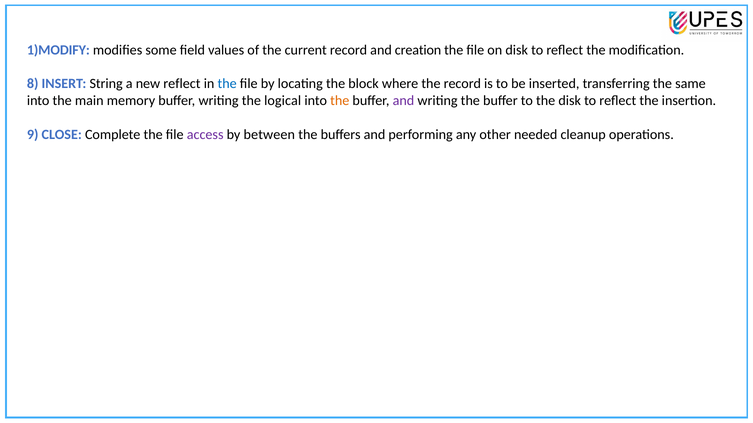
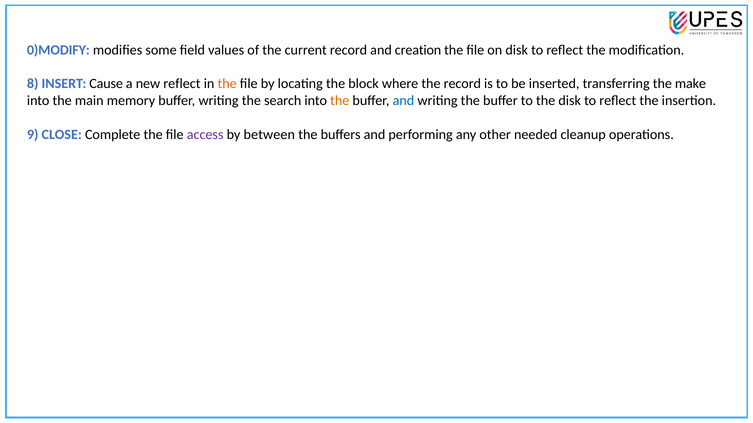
1)MODIFY: 1)MODIFY -> 0)MODIFY (58, 50)
String: String -> Cause (106, 84)
the colour: blue -> orange (227, 84)
same: same -> make (690, 84)
logical: logical -> search (283, 101)
and colour: purple -> blue (403, 101)
